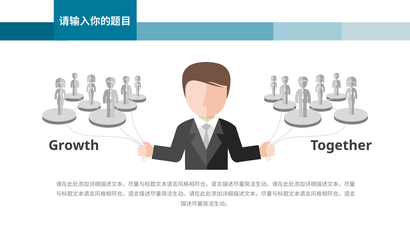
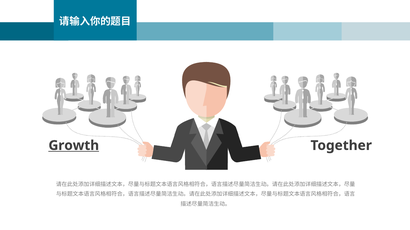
Growth underline: none -> present (74, 146)
